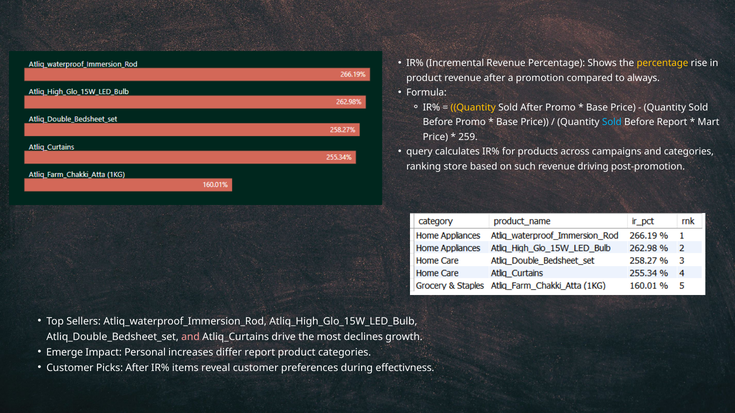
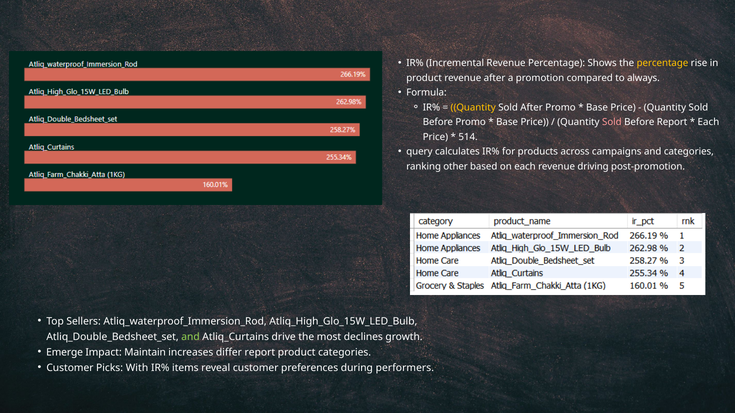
Sold colour: light blue -> pink (612, 122)
Mart: Mart -> Each (708, 122)
259: 259 -> 514 (468, 137)
store: store -> other (456, 167)
on such: such -> each (525, 167)
and colour: pink -> light green (191, 337)
Personal: Personal -> Maintain (145, 353)
Picks After: After -> With (137, 368)
effectivness: effectivness -> performers (405, 368)
